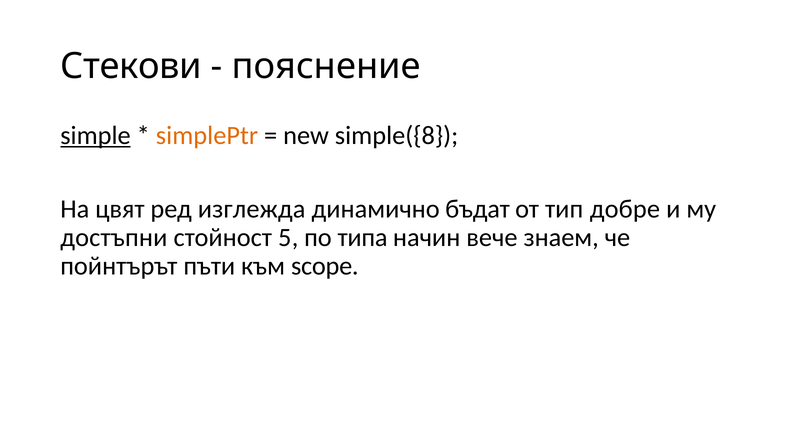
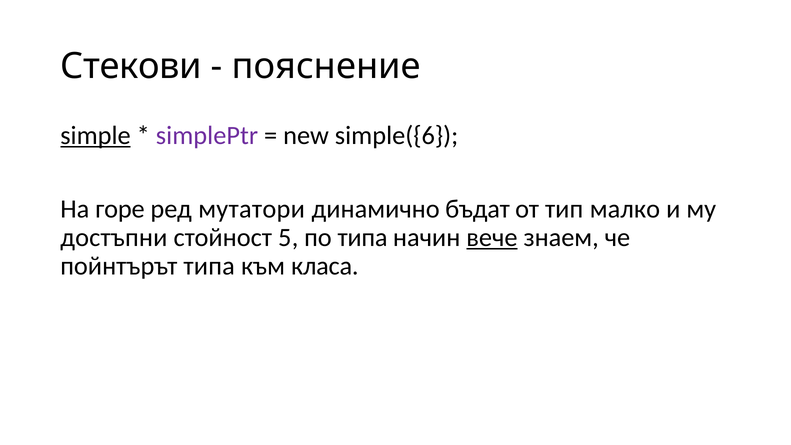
simplePtr colour: orange -> purple (207, 135)
simple({8: simple({8 -> simple({6 (397, 135)
цвят: цвят -> горе (120, 209)
изглежда: изглежда -> мутатори (252, 209)
добре: добре -> малко (625, 209)
вече underline: none -> present (492, 237)
пойнтърът пъти: пъти -> типа (209, 266)
scope: scope -> класа (325, 266)
